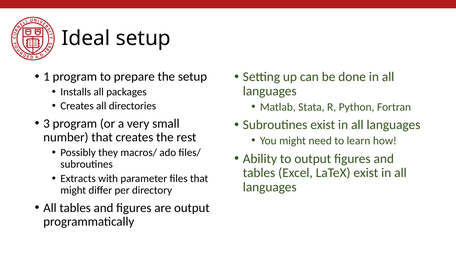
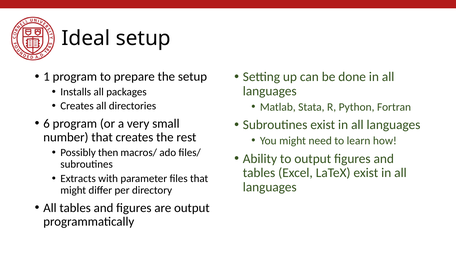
3: 3 -> 6 (47, 124)
they: they -> then (108, 153)
